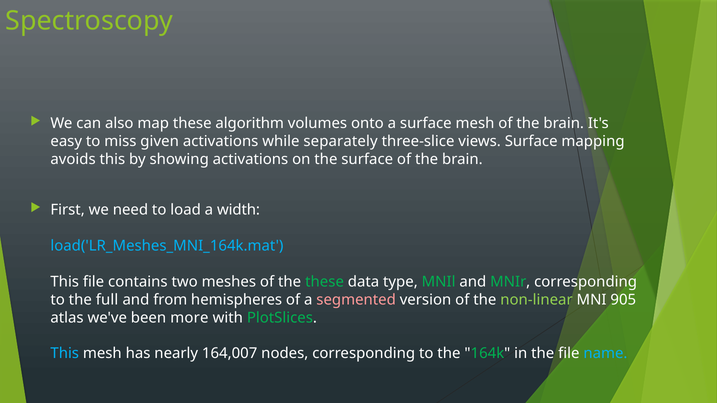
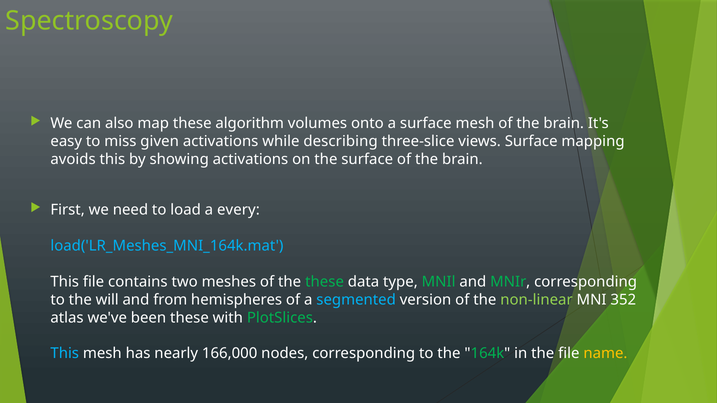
separately: separately -> describing (341, 141)
width: width -> every (238, 210)
full: full -> will (107, 300)
segmented colour: pink -> light blue (356, 300)
905: 905 -> 352 (623, 300)
been more: more -> these (189, 318)
164,007: 164,007 -> 166,000 (230, 354)
name colour: light blue -> yellow (605, 354)
